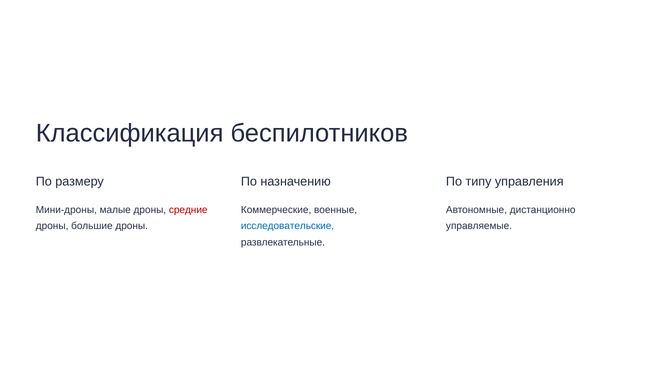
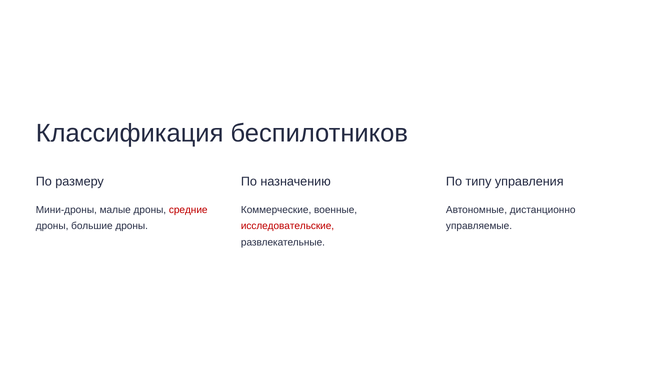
исследовательские colour: blue -> red (288, 226)
